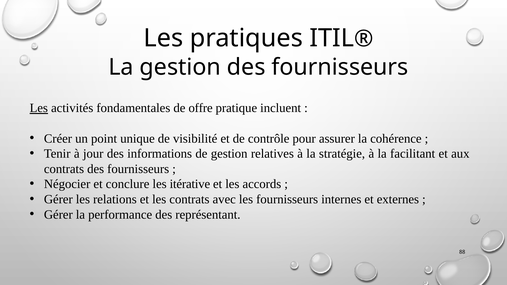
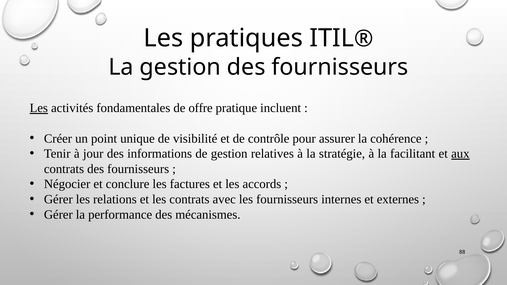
aux underline: none -> present (460, 154)
itérative: itérative -> factures (190, 184)
représentant: représentant -> mécanismes (208, 215)
